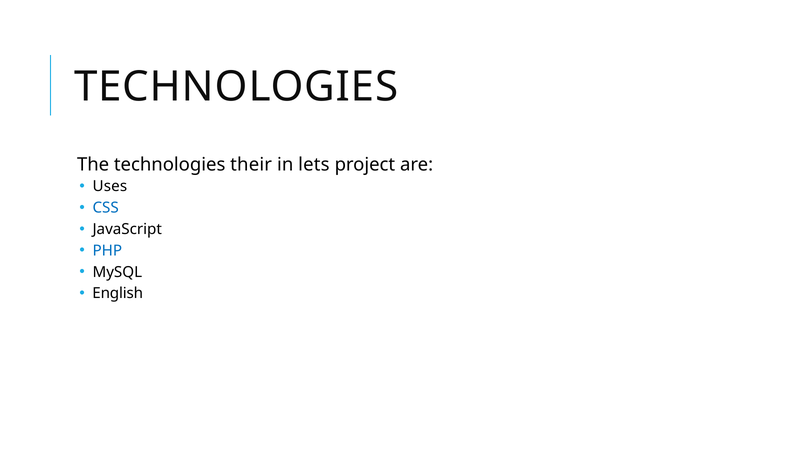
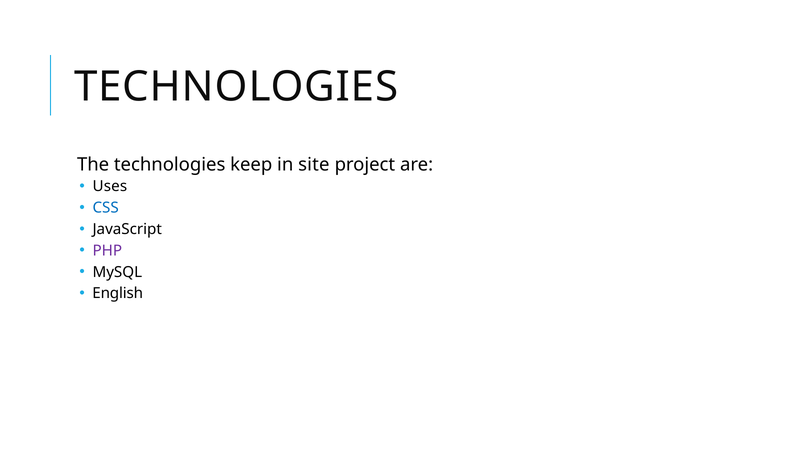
their: their -> keep (251, 165)
lets: lets -> site (314, 165)
PHP colour: blue -> purple (107, 251)
